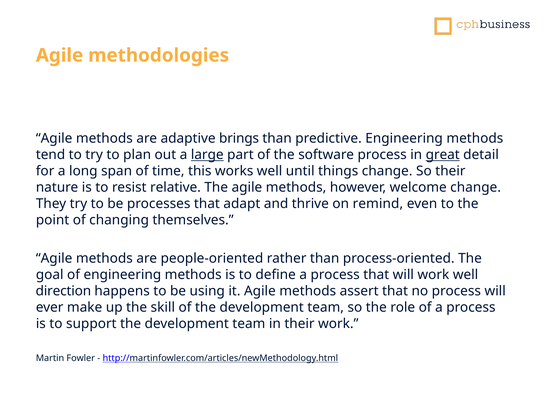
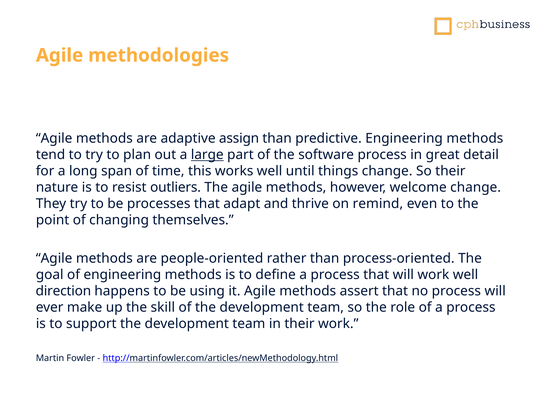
brings: brings -> assign (239, 138)
great underline: present -> none (443, 155)
relative: relative -> outliers (176, 187)
